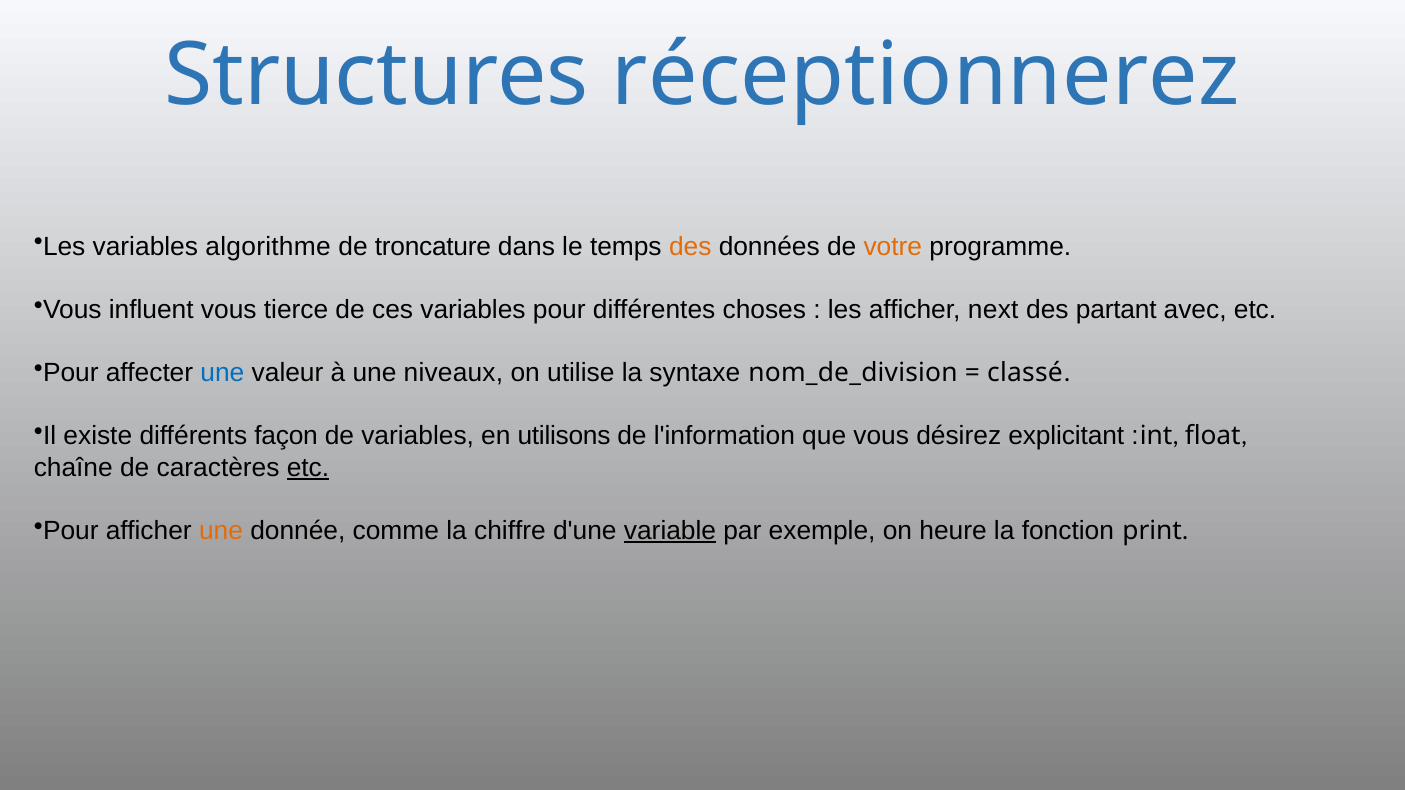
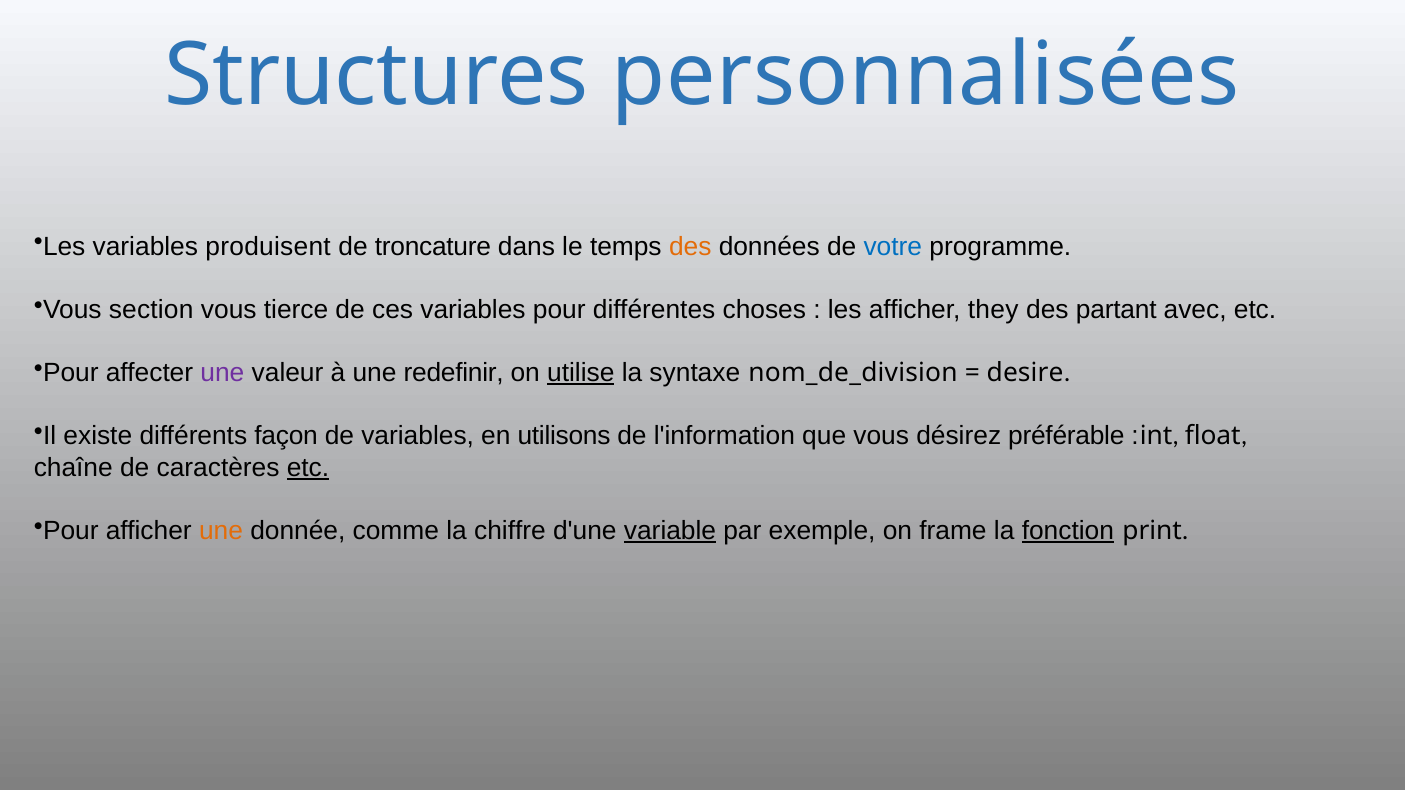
réceptionnerez: réceptionnerez -> personnalisées (926, 76)
algorithme: algorithme -> produisent (268, 247)
votre colour: orange -> blue (893, 247)
influent: influent -> section (151, 310)
next: next -> they (993, 310)
une colour: blue -> purple (222, 373)
niveaux: niveaux -> redefinir (454, 373)
utilise underline: none -> present (581, 373)
classé: classé -> desire (1025, 373)
explicitant: explicitant -> préférable (1066, 436)
heure: heure -> frame (953, 531)
fonction underline: none -> present (1068, 531)
